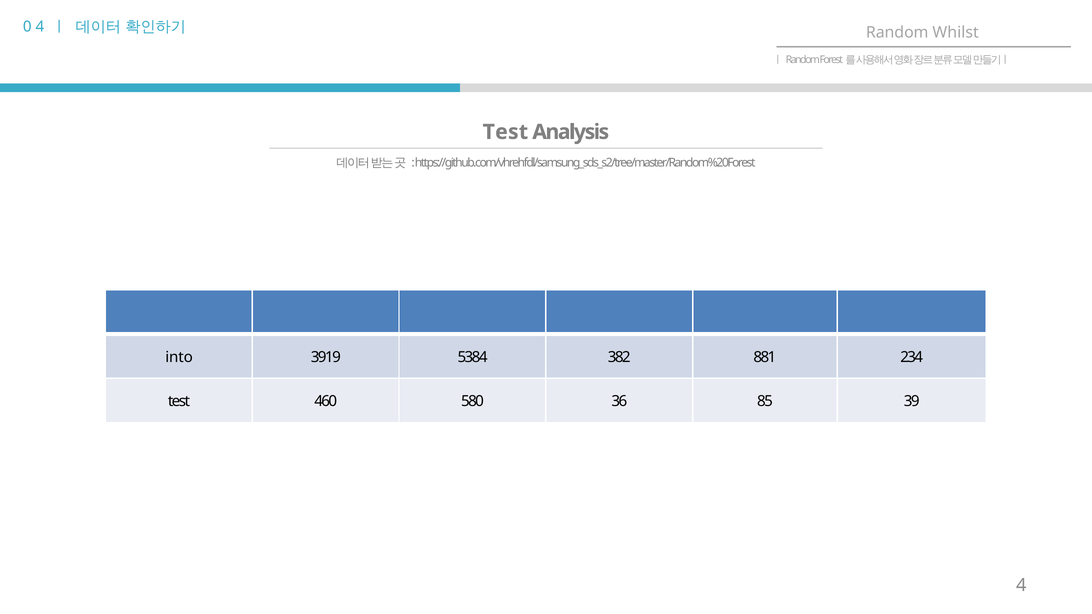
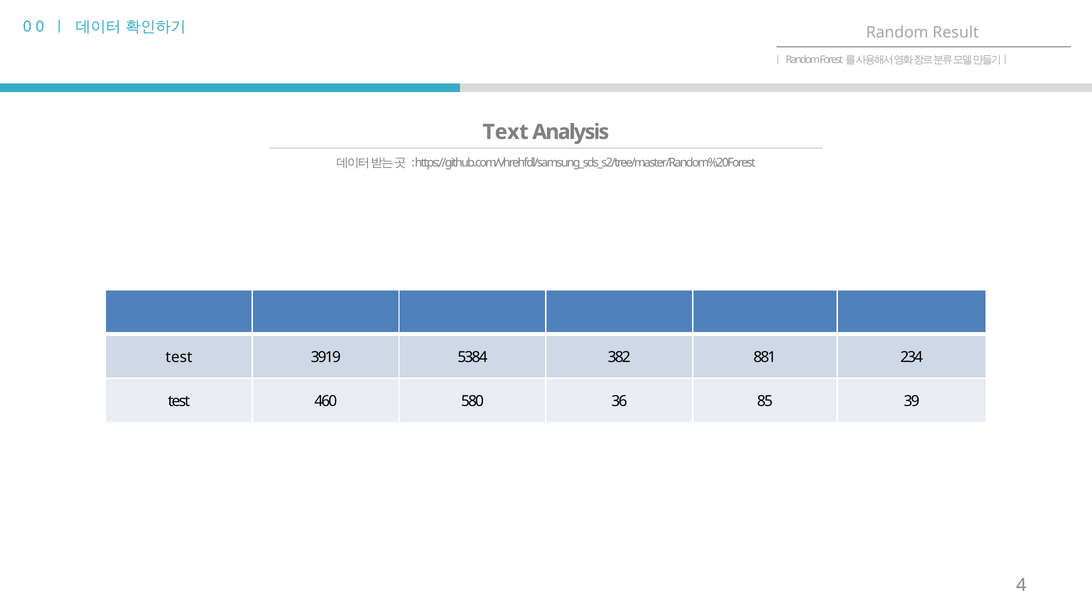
0 4: 4 -> 0 (40, 27)
Whilst: Whilst -> Result (956, 32)
Test: Test -> Text (506, 132)
into: into -> test (179, 357)
